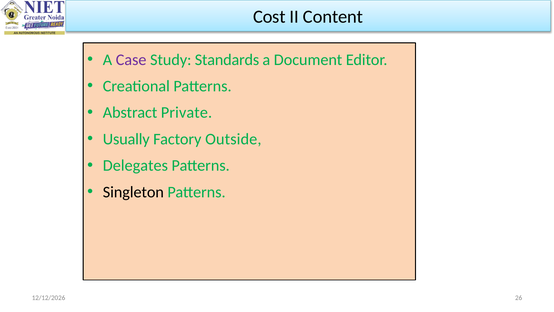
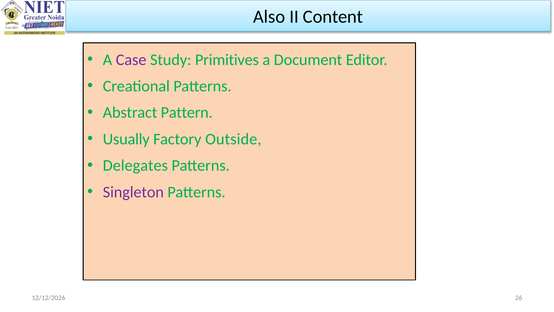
Cost: Cost -> Also (269, 17)
Standards: Standards -> Primitives (227, 60)
Private: Private -> Pattern (187, 113)
Singleton colour: black -> purple (133, 192)
